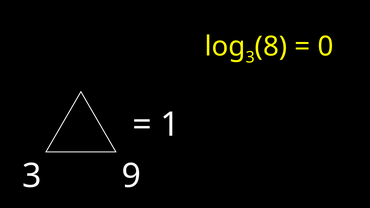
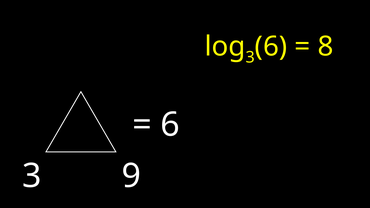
3 8: 8 -> 6 (271, 47)
0: 0 -> 8 (325, 47)
1: 1 -> 6 (170, 125)
